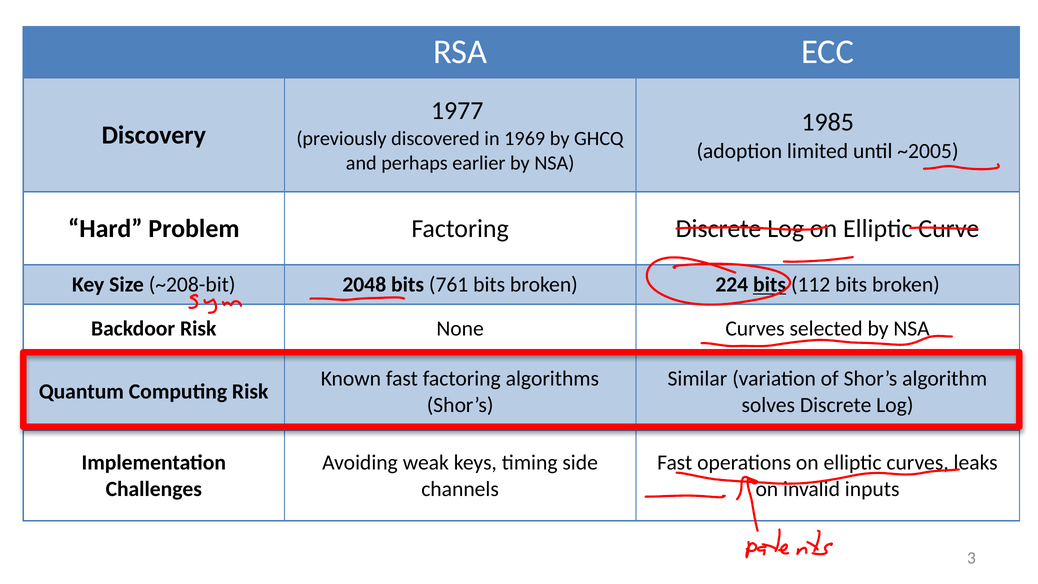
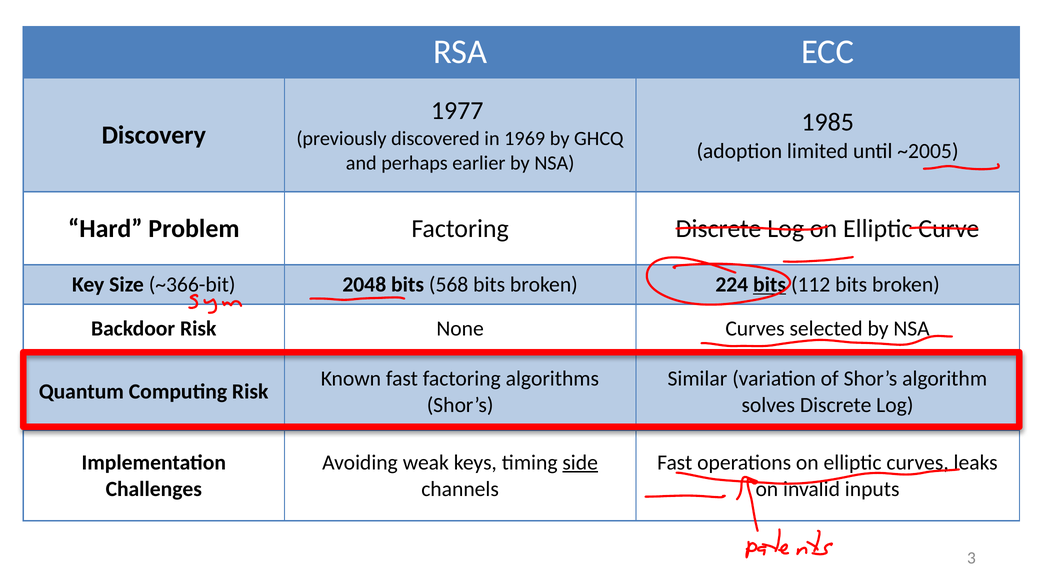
~208-bit: ~208-bit -> ~366-bit (192, 285)
761: 761 -> 568 (449, 285)
side underline: none -> present (580, 462)
